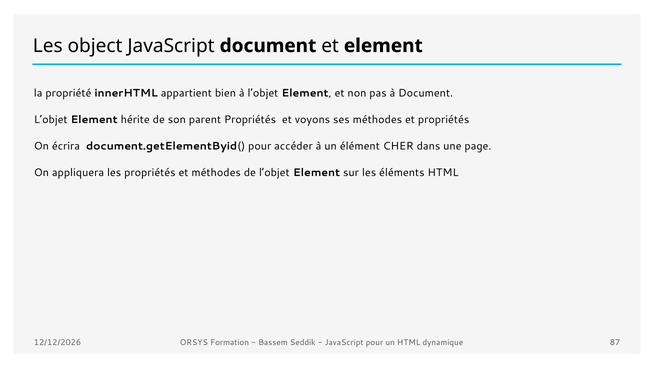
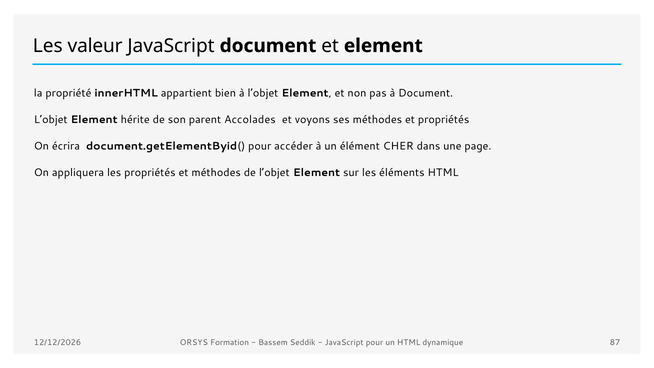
object: object -> valeur (95, 46)
parent Propriétés: Propriétés -> Accolades (250, 120)
